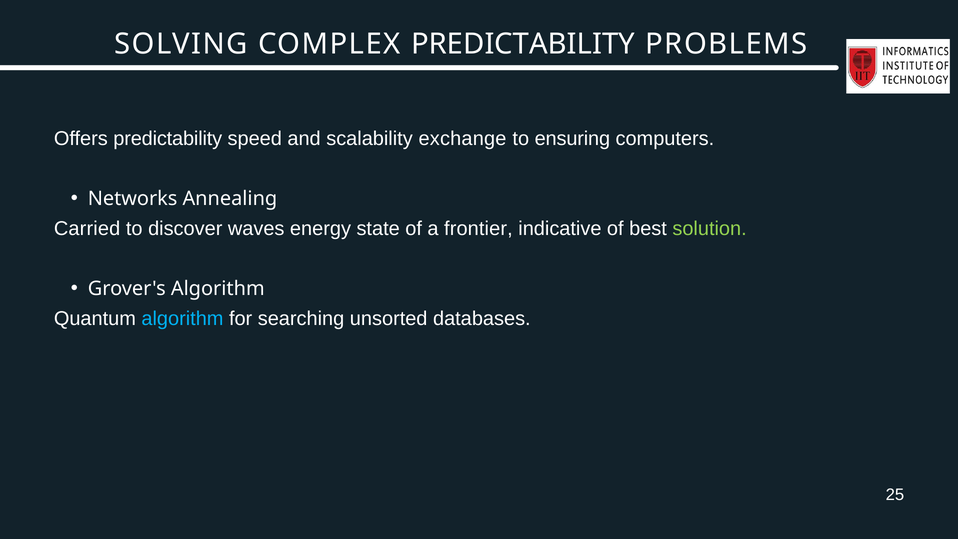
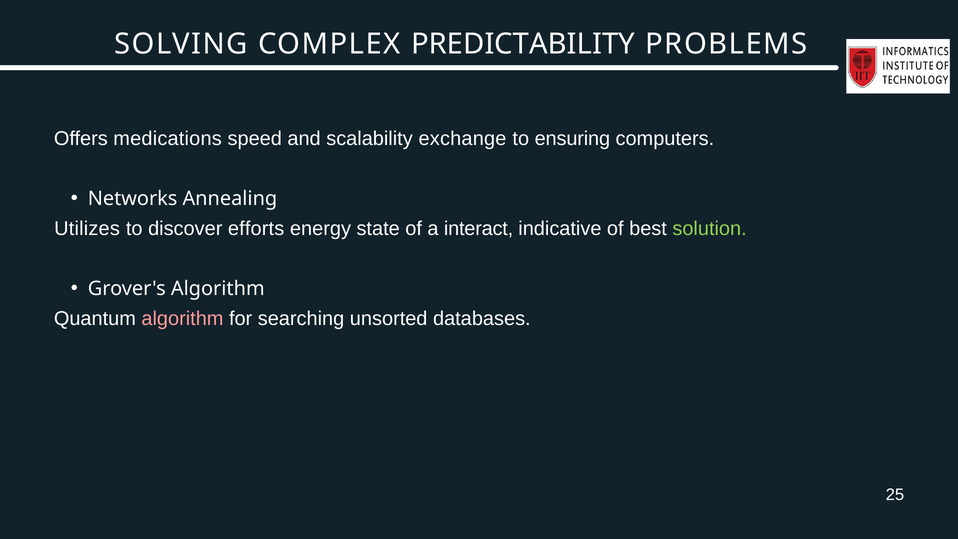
Offers predictability: predictability -> medications (168, 139)
Carried: Carried -> Utilizes (87, 229)
waves: waves -> efforts (256, 229)
frontier: frontier -> interact (479, 229)
algorithm colour: light blue -> pink (182, 318)
